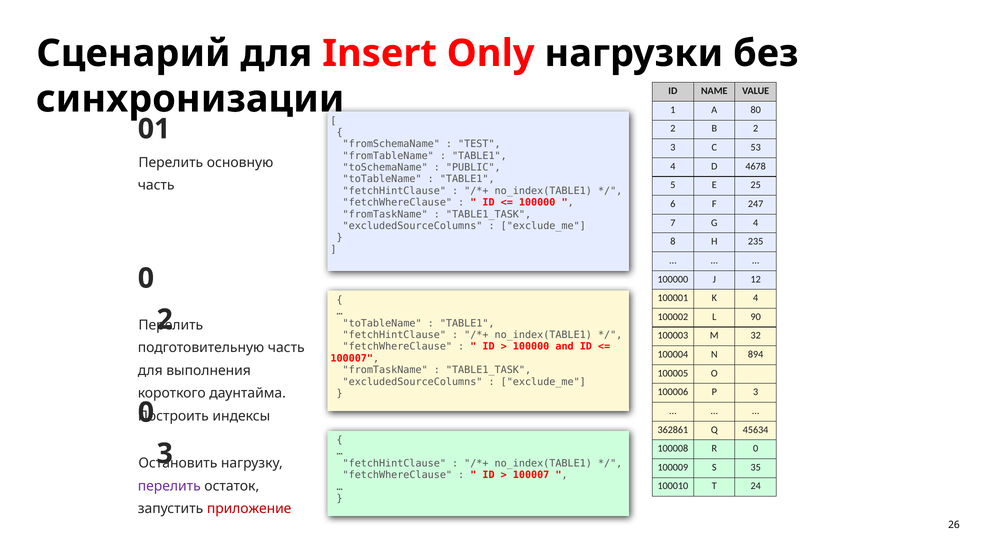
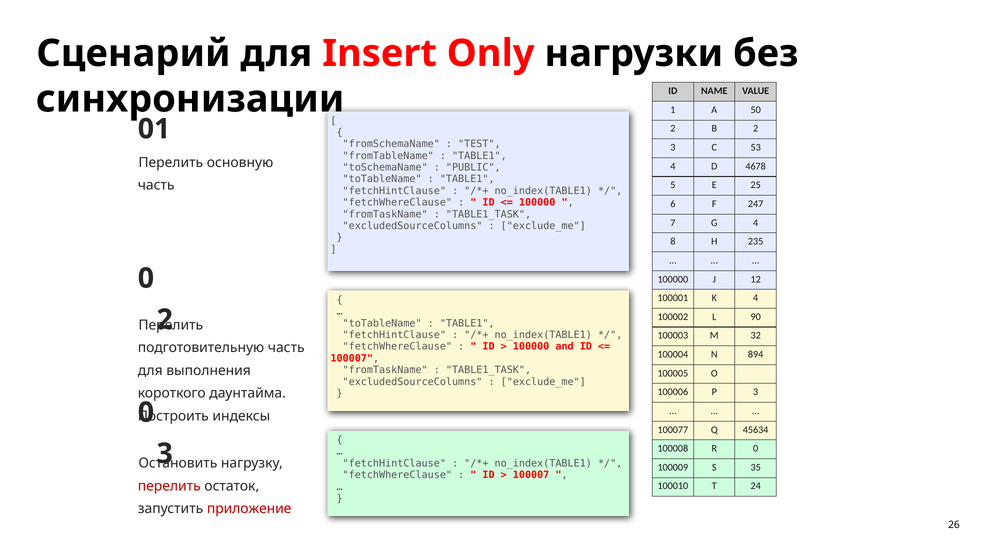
80: 80 -> 50 (756, 110)
362861: 362861 -> 100077 (673, 430)
перелить colour: purple -> red (169, 486)
